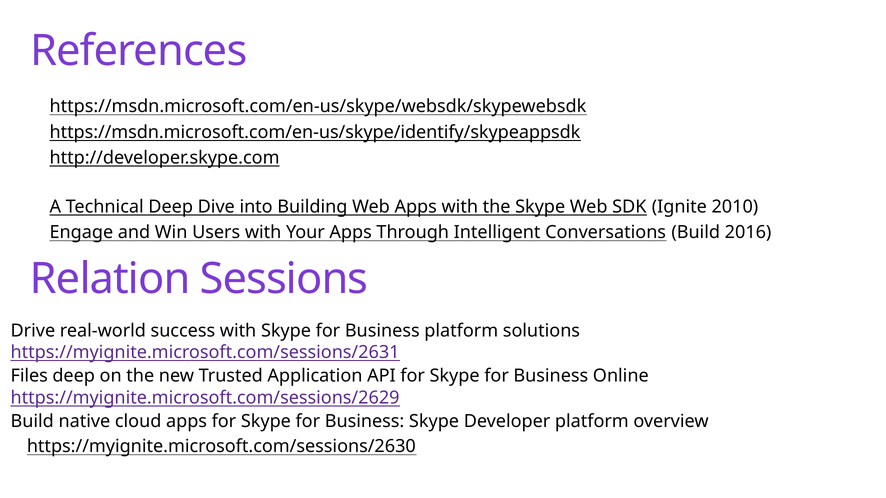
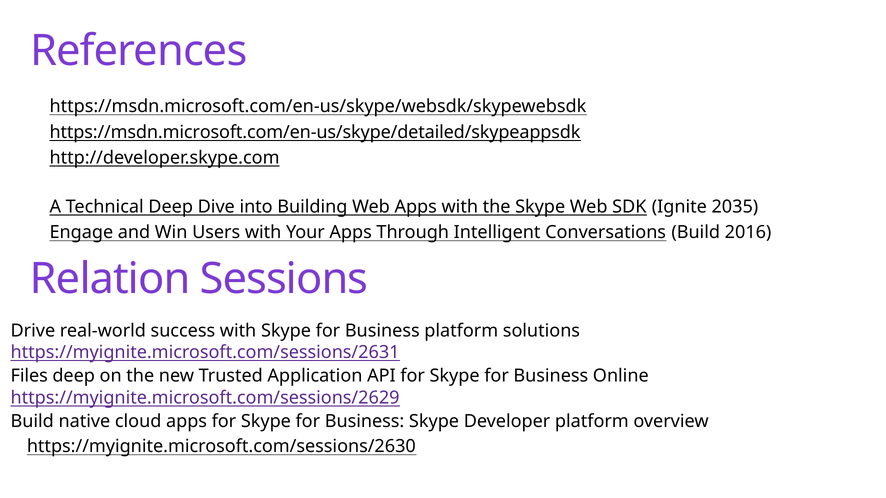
https://msdn.microsoft.com/en-us/skype/identify/skypeappsdk: https://msdn.microsoft.com/en-us/skype/identify/skypeappsdk -> https://msdn.microsoft.com/en-us/skype/detailed/skypeappsdk (315, 132)
2010: 2010 -> 2035 (735, 207)
